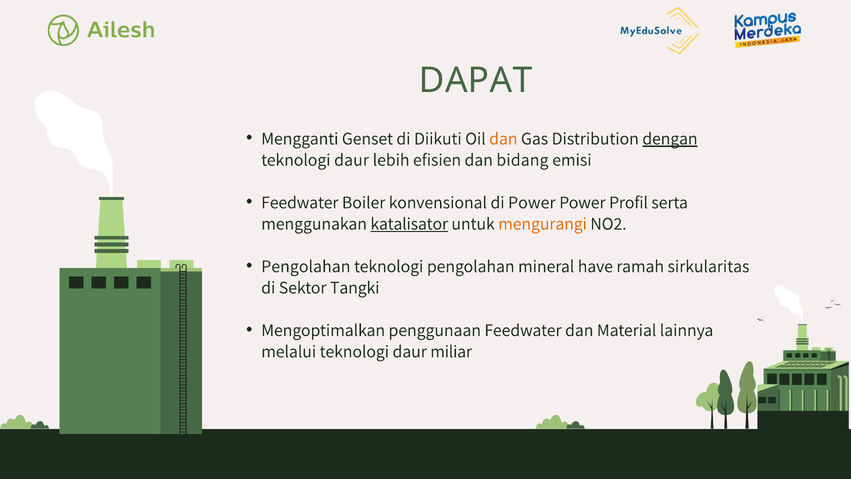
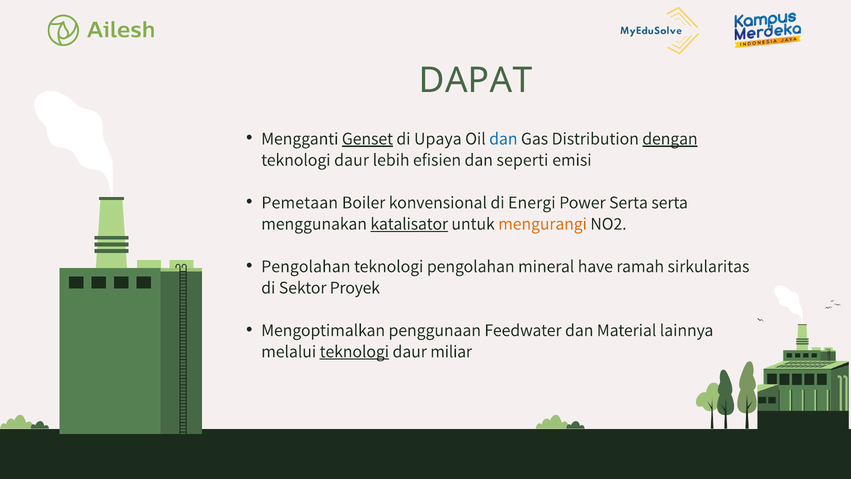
Genset underline: none -> present (367, 139)
Diikuti: Diikuti -> Upaya (438, 139)
dan colour: orange -> blue (503, 139)
bidang: bidang -> seperti (522, 160)
Feedwater: Feedwater -> Pemetaan (300, 202)
di Power: Power -> Energi (532, 202)
Power Profil: Profil -> Serta (628, 202)
Tangki: Tangki -> Proyek (355, 287)
teknologi underline: none -> present (354, 351)
